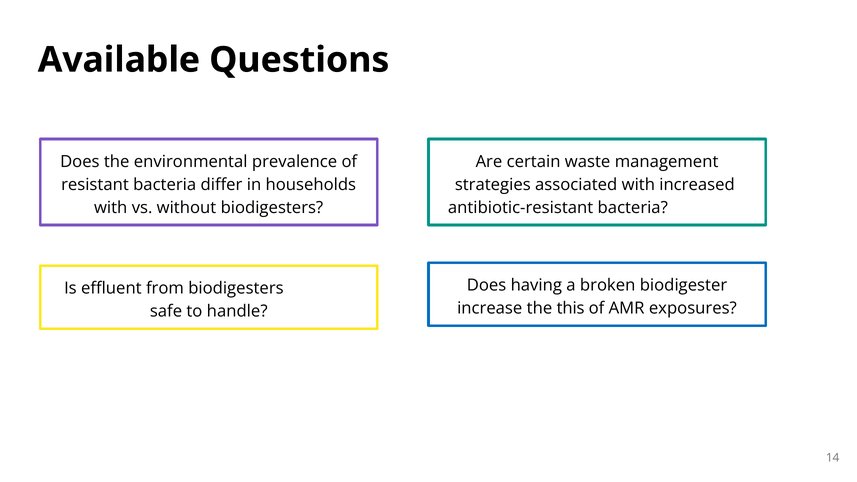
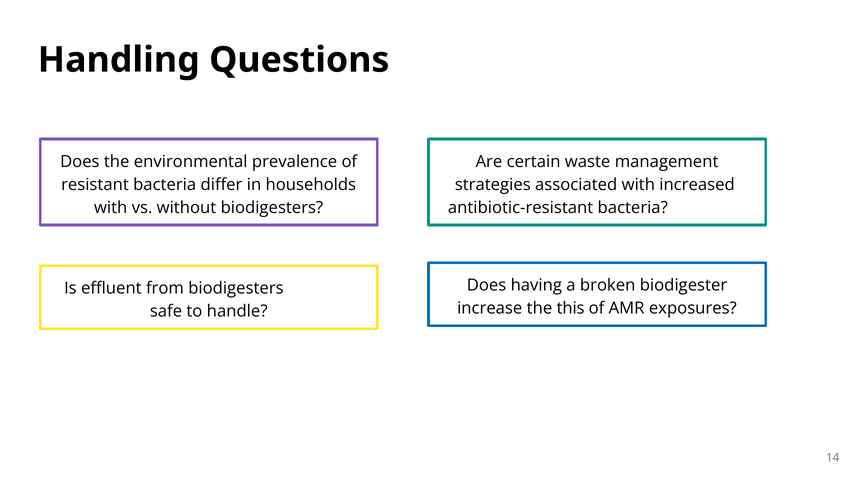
Available: Available -> Handling (119, 60)
